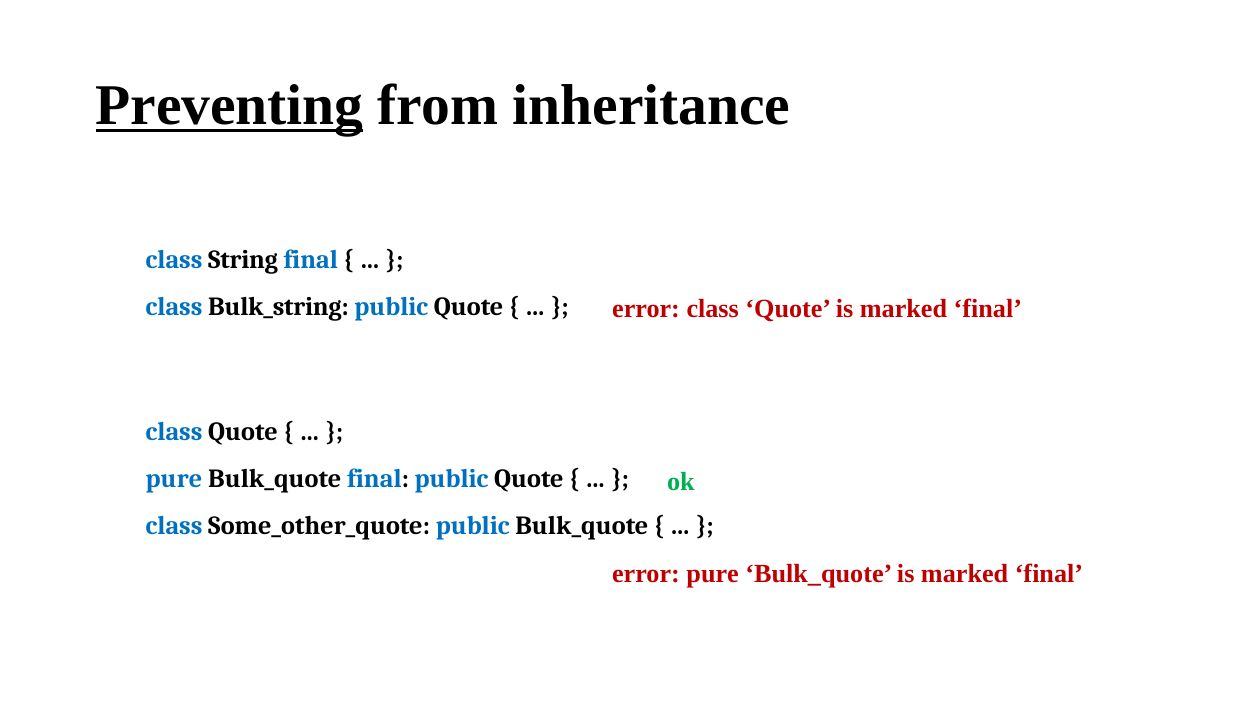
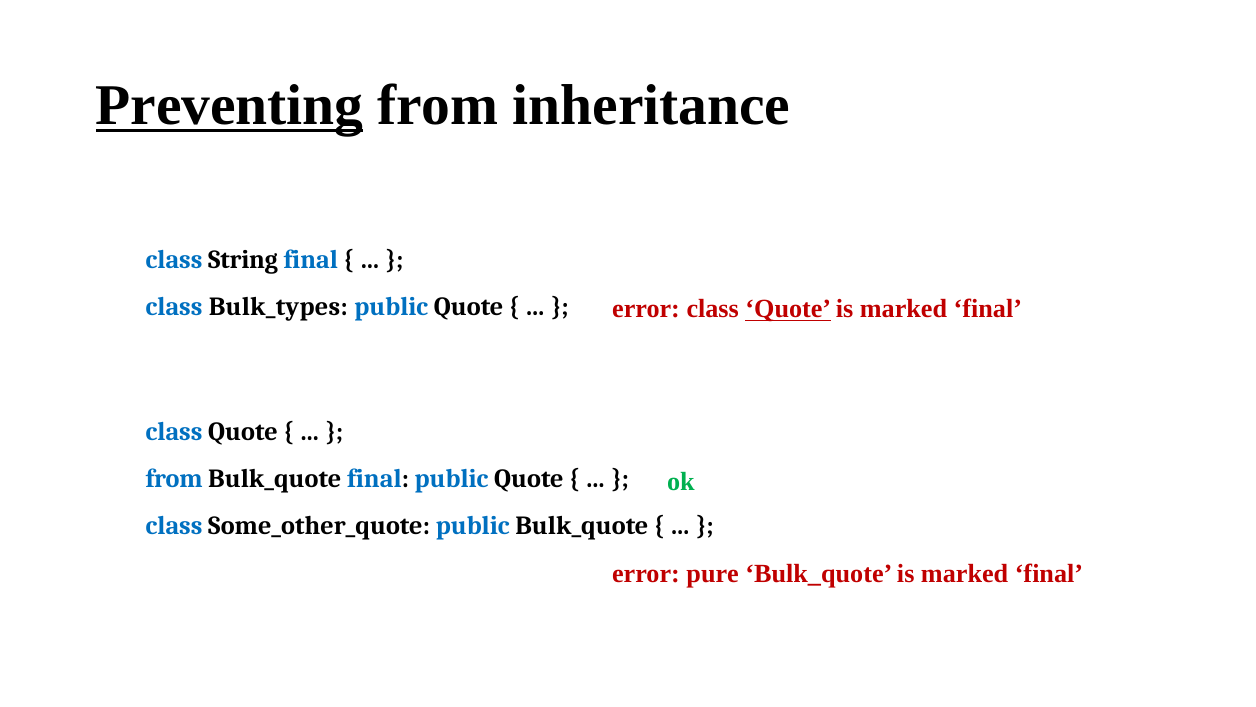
Bulk_string: Bulk_string -> Bulk_types (278, 307)
Quote underline: none -> present (788, 309)
pure: pure -> from (174, 479)
